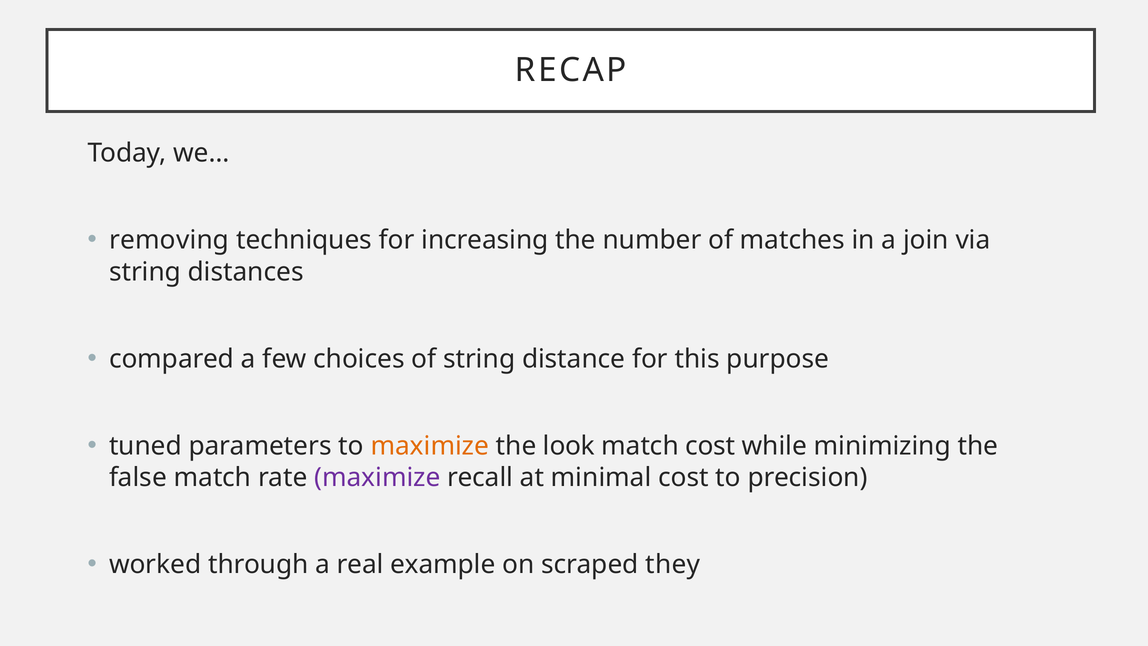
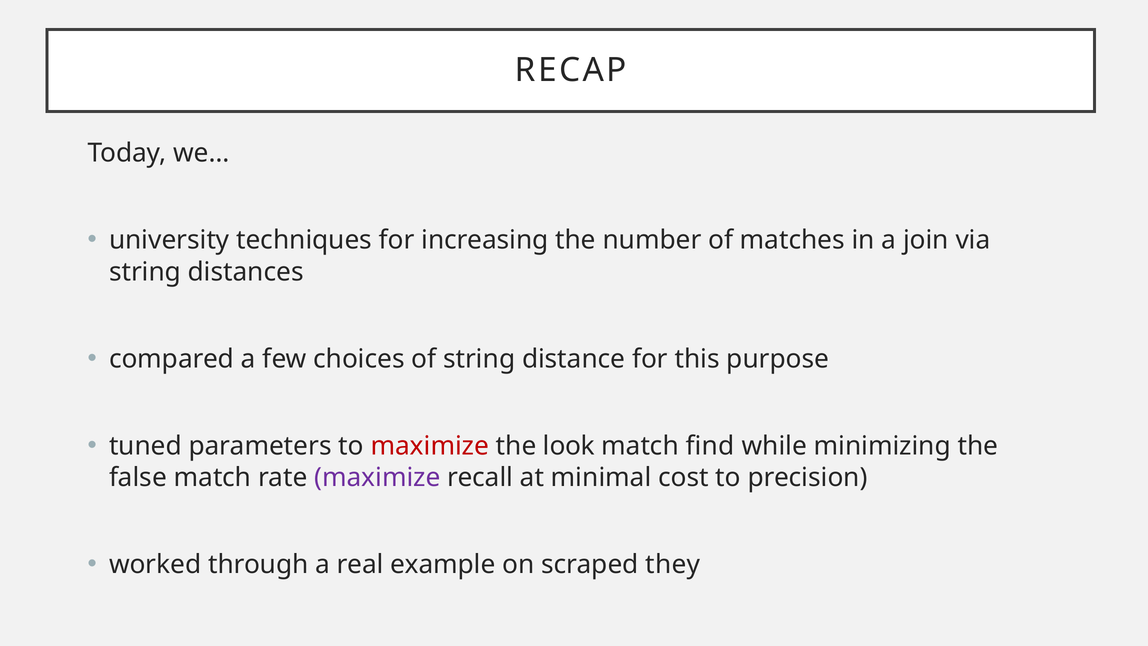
removing: removing -> university (169, 240)
maximize colour: orange -> red (430, 446)
match cost: cost -> find (710, 446)
